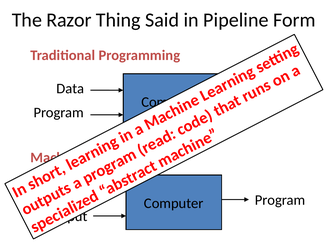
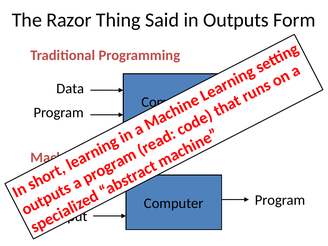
Pipeline: Pipeline -> Outputs (236, 20)
